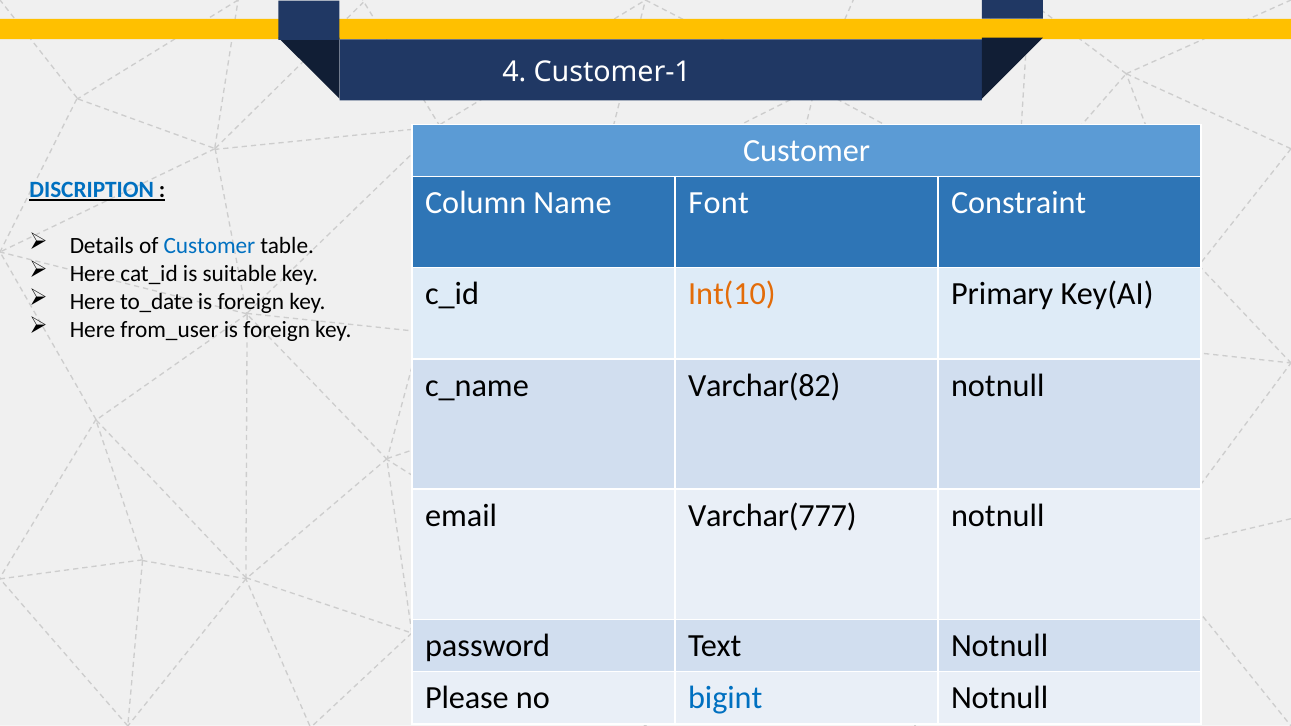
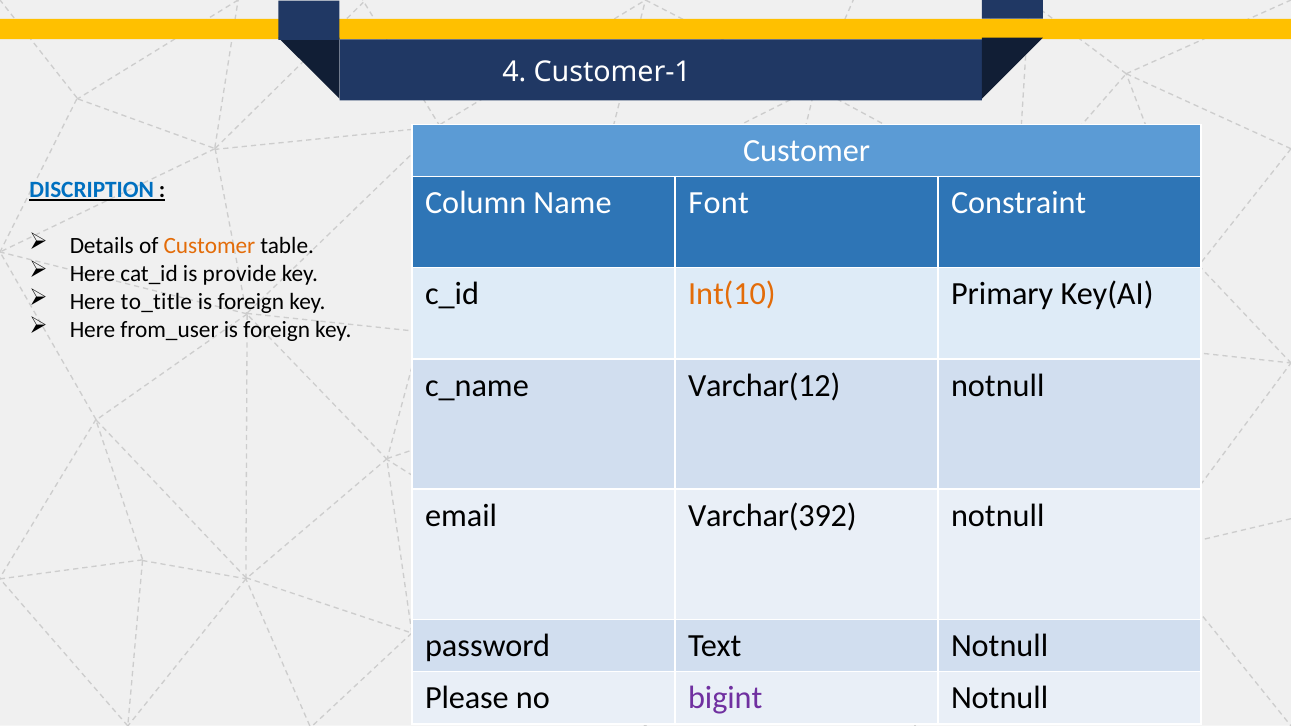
Customer colour: blue -> orange (209, 246)
suitable: suitable -> provide (240, 274)
to_date: to_date -> to_title (156, 302)
Varchar(82: Varchar(82 -> Varchar(12 (764, 385)
Varchar(777: Varchar(777 -> Varchar(392 (772, 516)
bigint colour: blue -> purple (725, 698)
